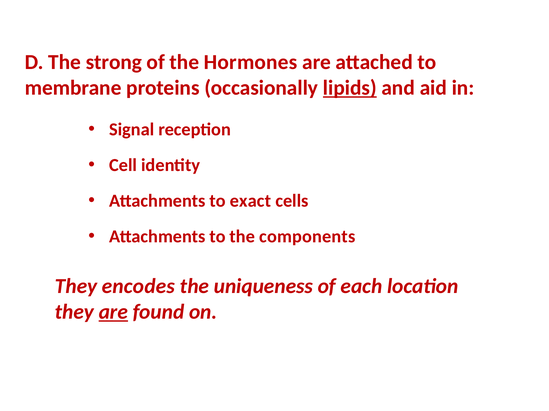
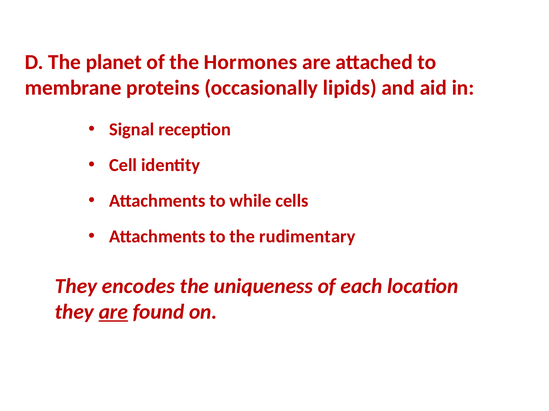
strong: strong -> planet (114, 62)
lipids underline: present -> none (350, 88)
exact: exact -> while (251, 201)
components: components -> rudimentary (307, 237)
